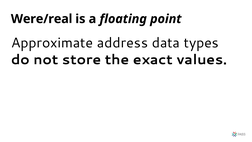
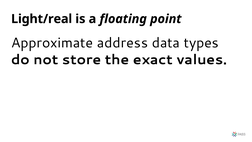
Were/real: Were/real -> Light/real (42, 19)
